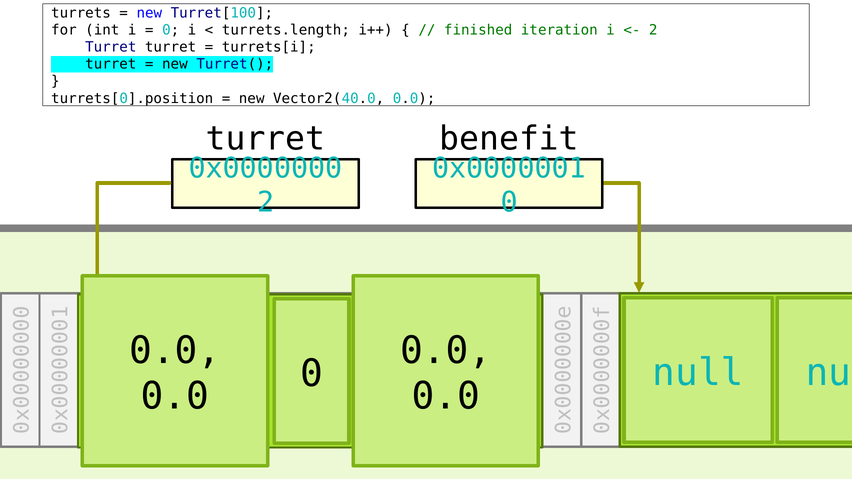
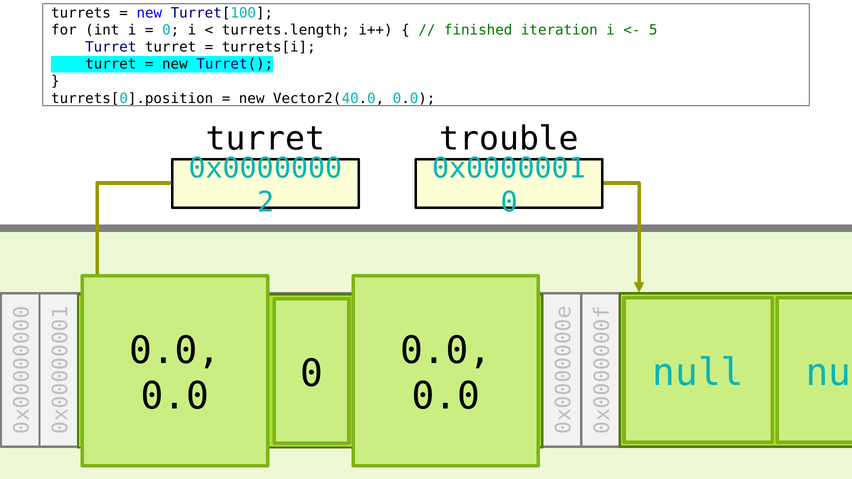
2: 2 -> 5 (653, 30)
benefit: benefit -> trouble (509, 139)
